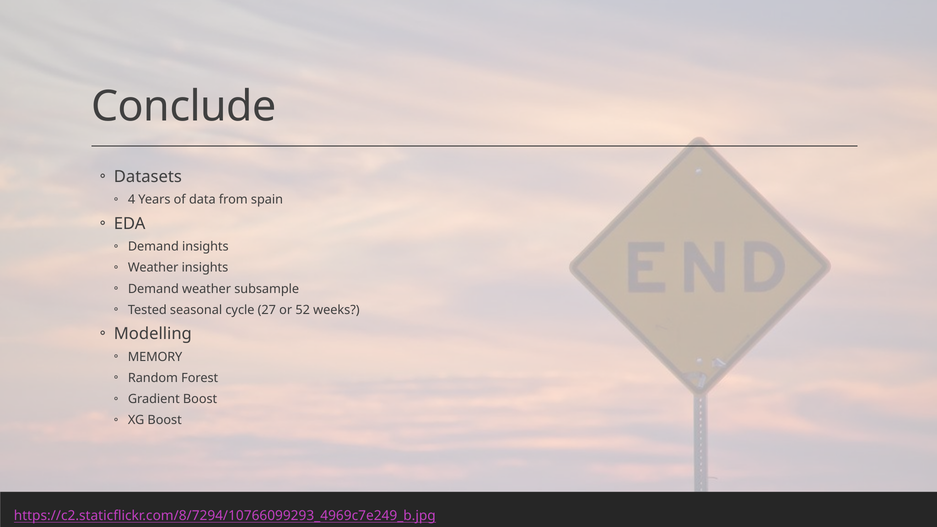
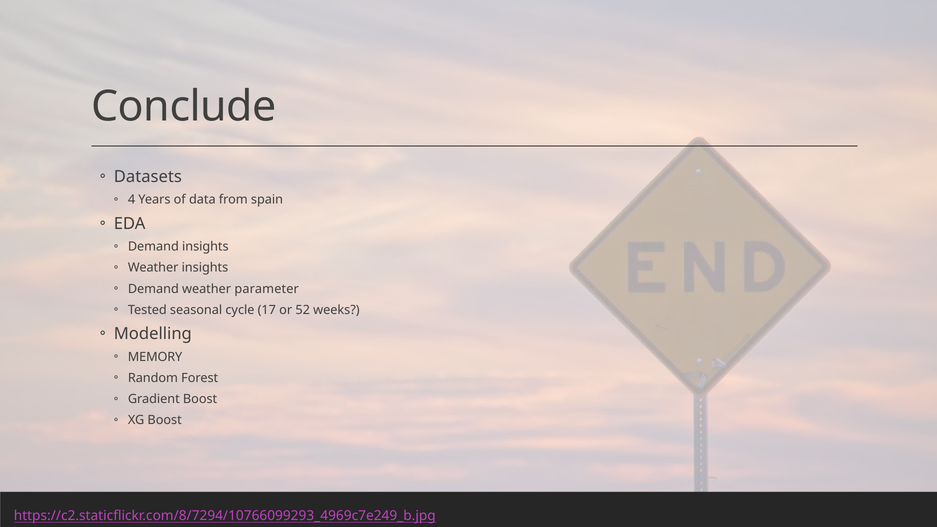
subsample: subsample -> parameter (267, 289)
27: 27 -> 17 (267, 310)
